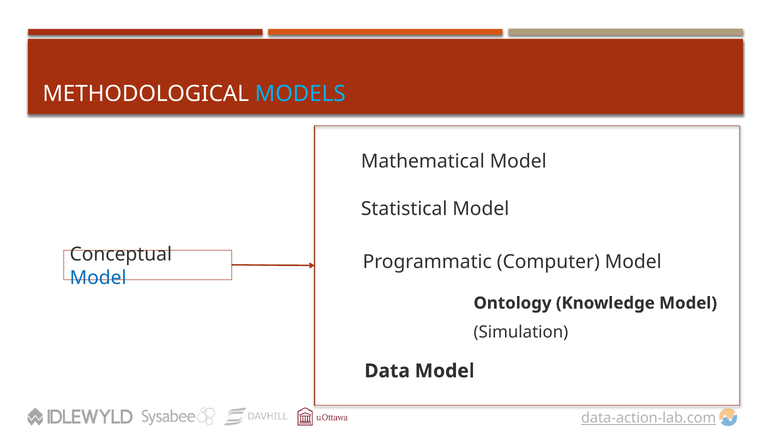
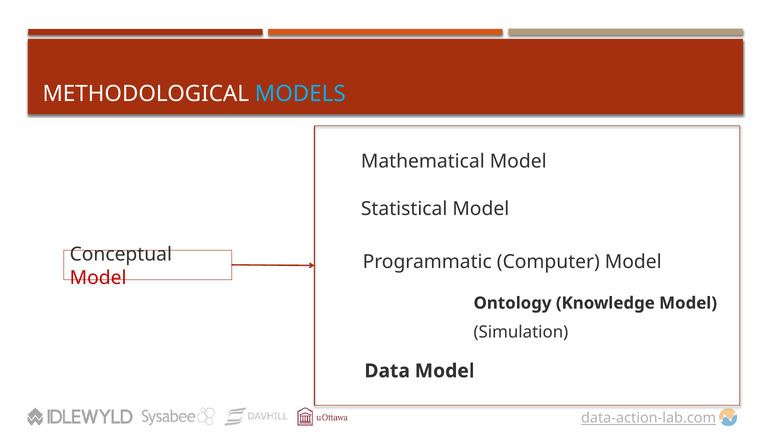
Model colour: blue -> red (98, 278)
